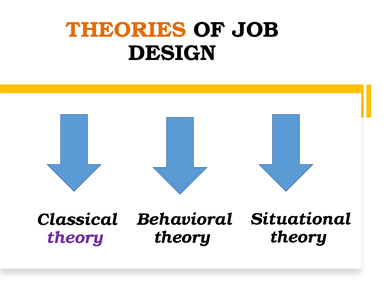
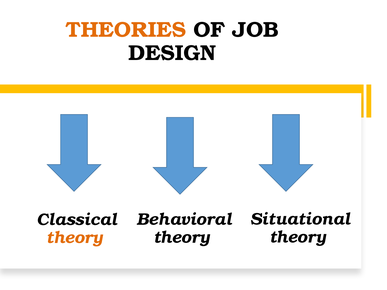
theory colour: purple -> orange (74, 238)
